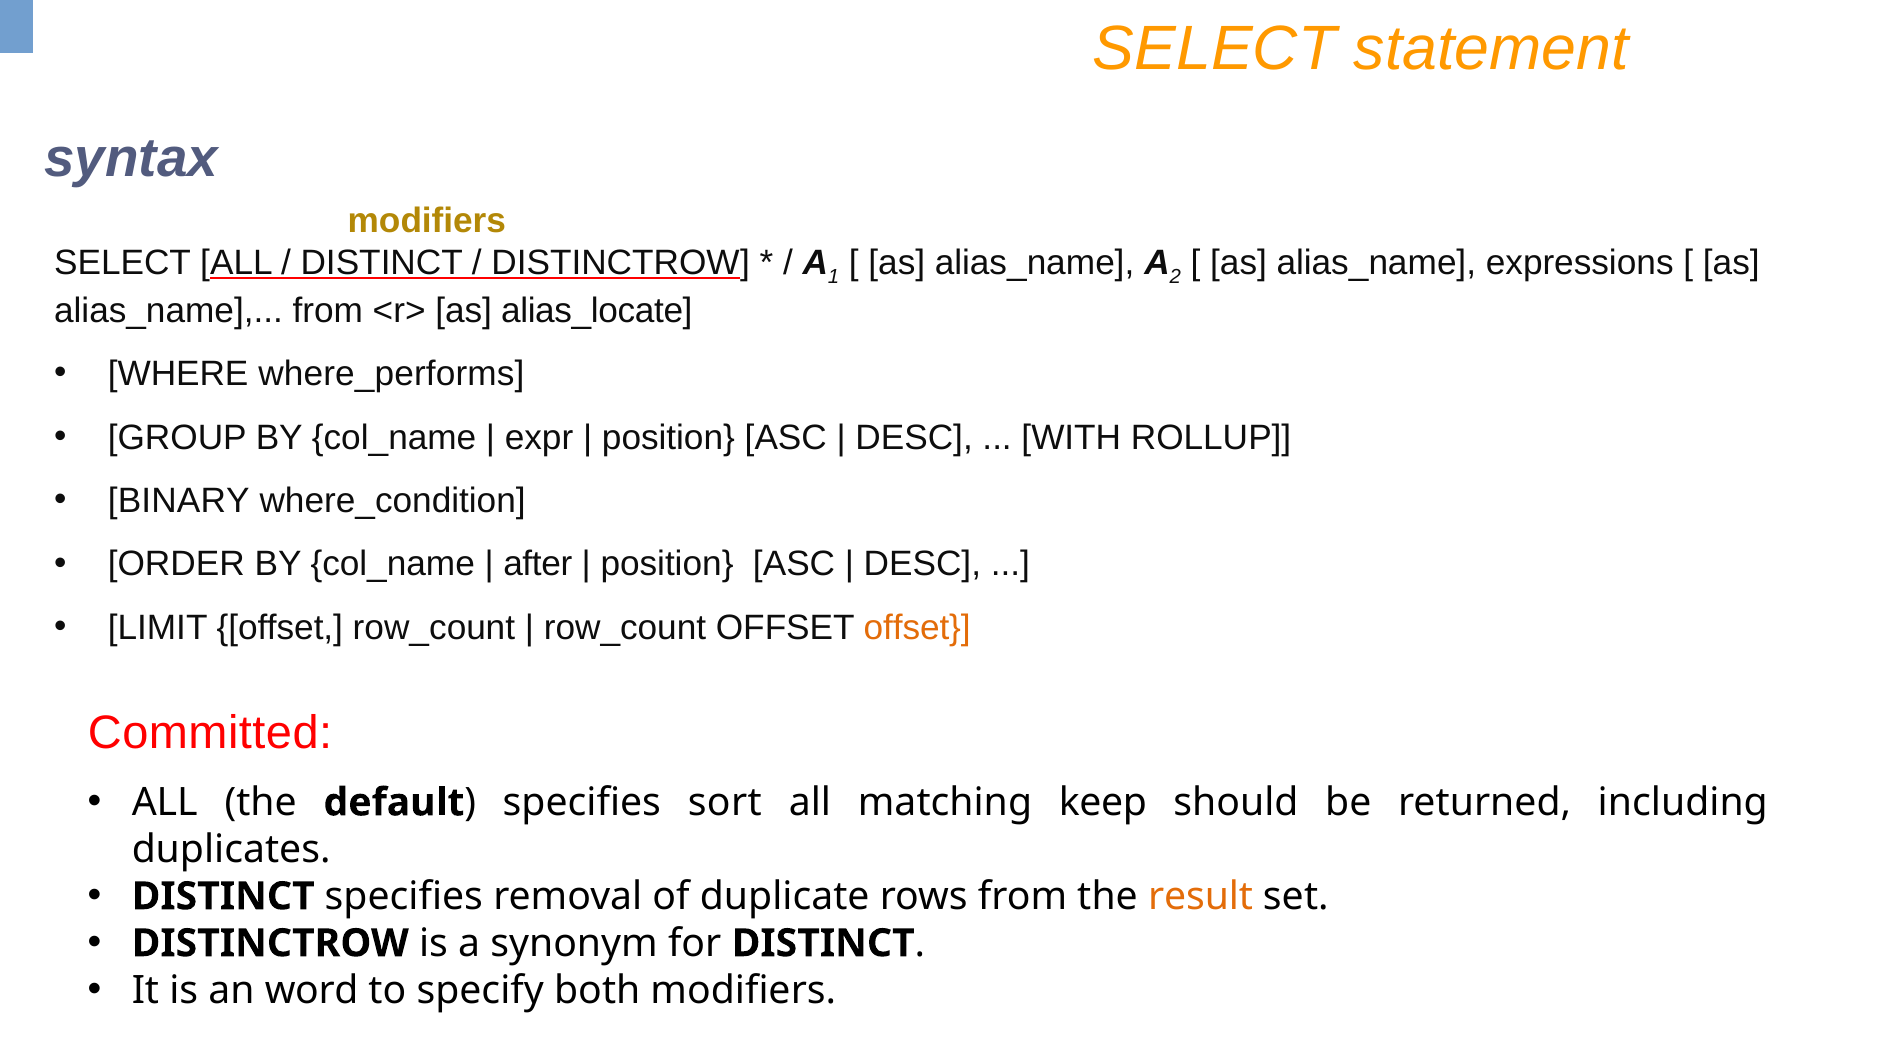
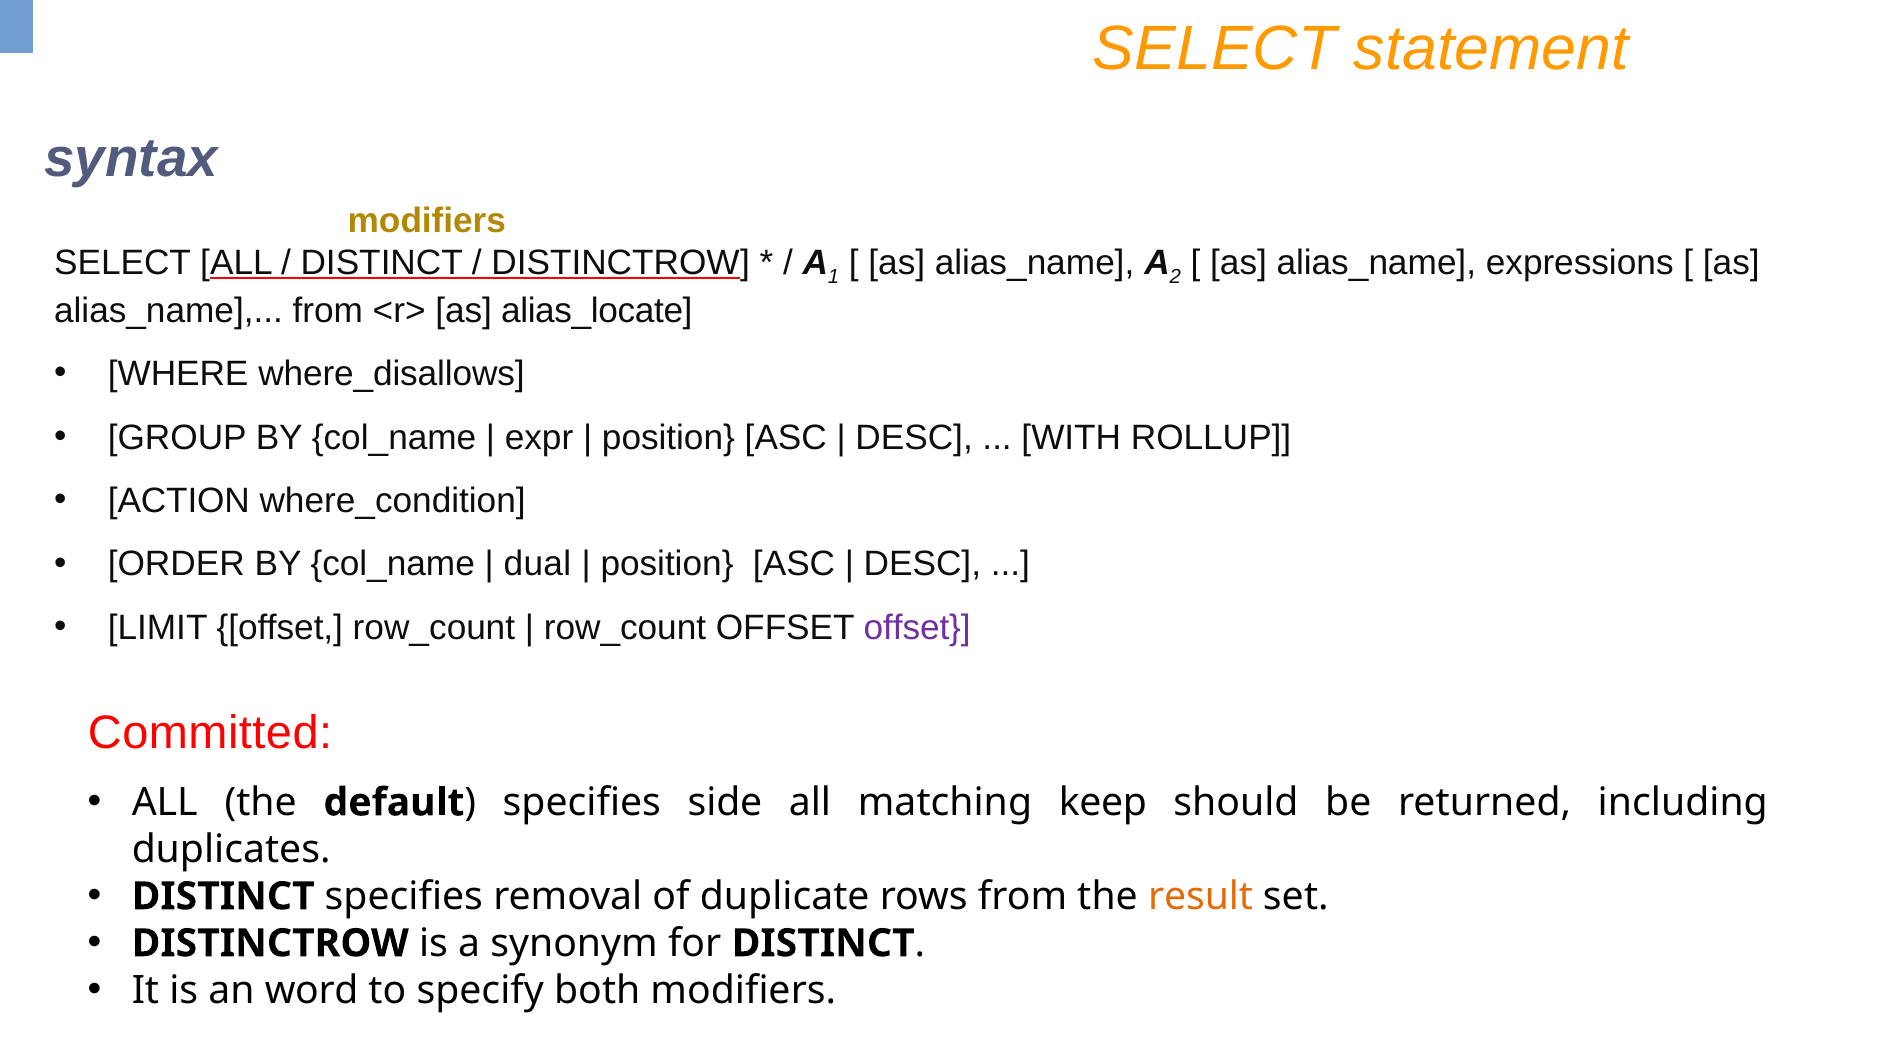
where_performs: where_performs -> where_disallows (391, 374)
BINARY: BINARY -> ACTION (179, 501)
after: after -> dual (537, 564)
offset colour: orange -> purple (917, 628)
sort: sort -> side (725, 803)
